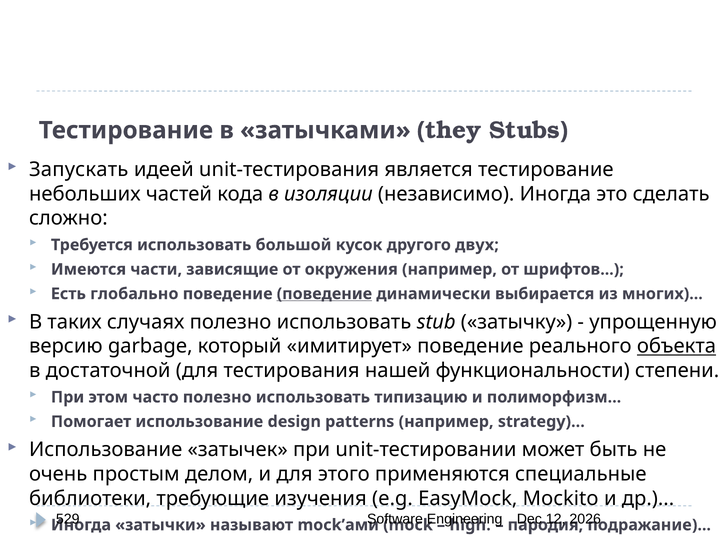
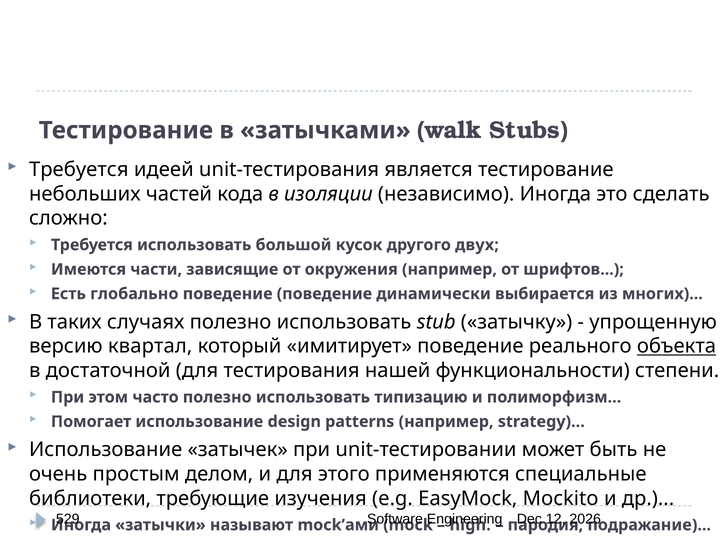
they: they -> walk (453, 130)
Запускать: Запускать -> Требуется (79, 170)
поведение underline: present -> none (324, 294)
garbage: garbage -> квартал (150, 346)
